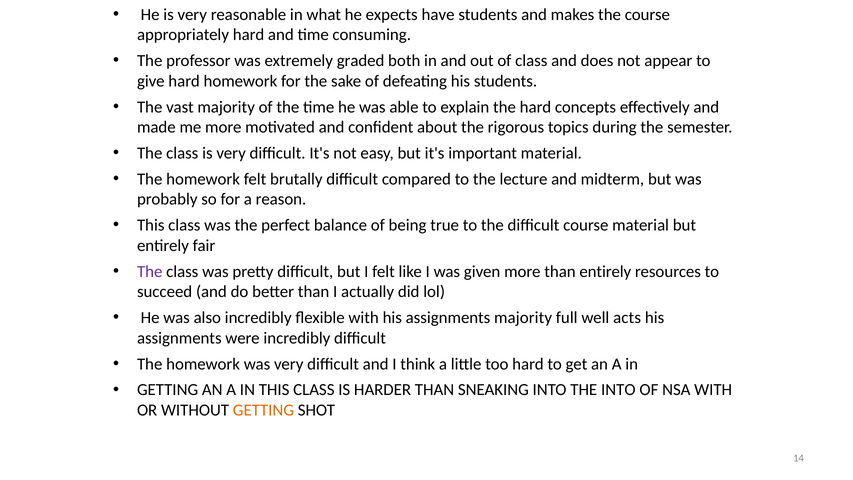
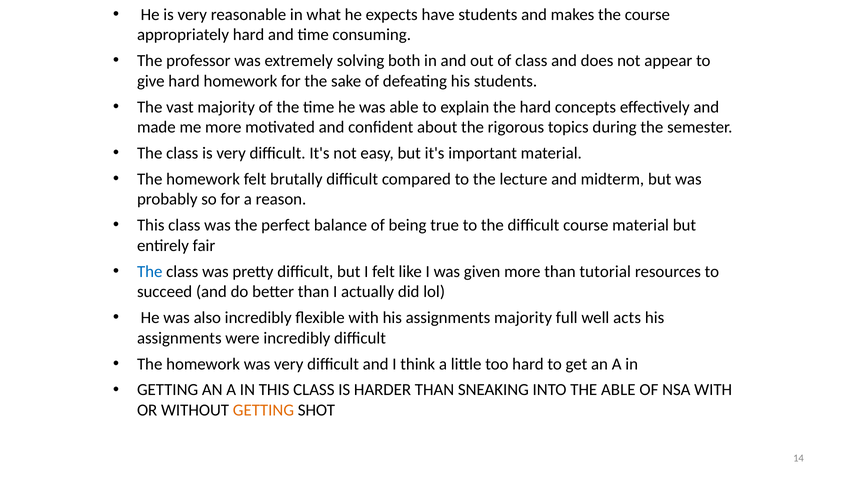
graded: graded -> solving (361, 61)
The colour: purple -> blue (150, 271)
than entirely: entirely -> tutorial (605, 271)
THE INTO: INTO -> ABLE (618, 390)
